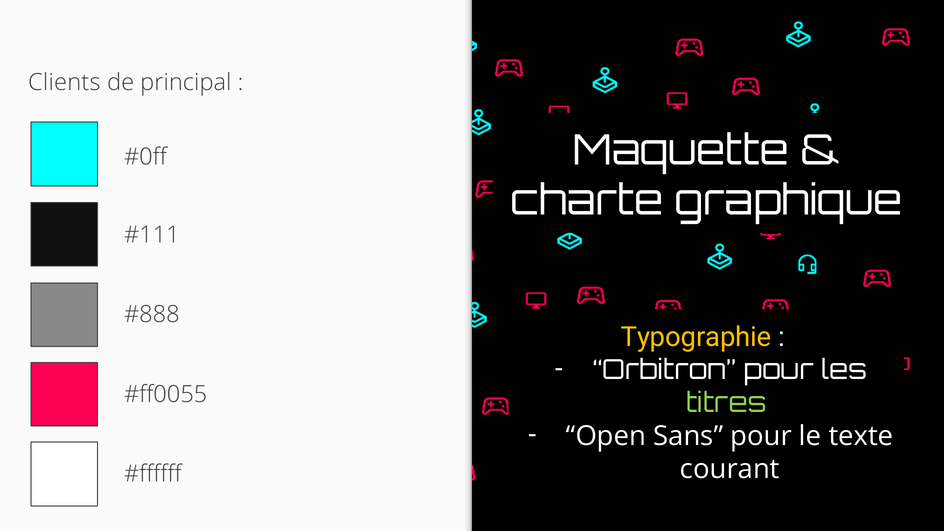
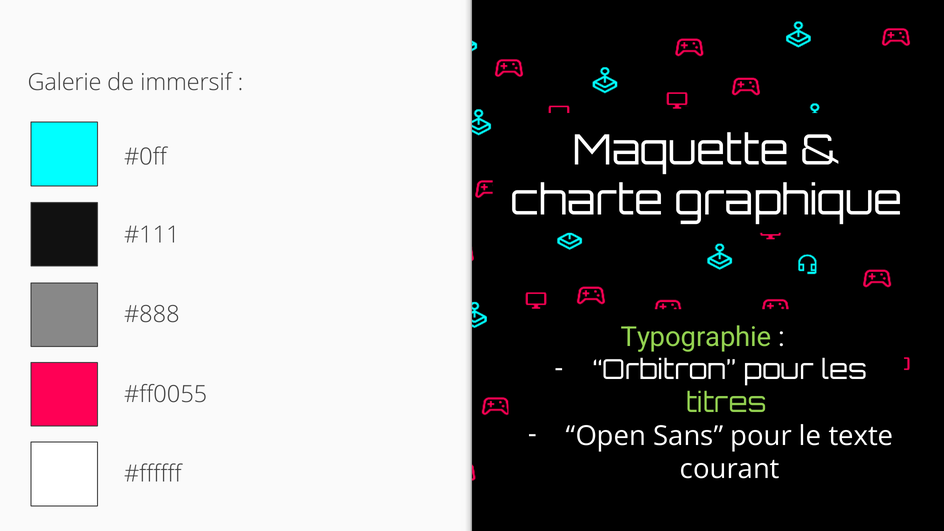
Clients: Clients -> Galerie (65, 83)
principal: principal -> immersif (186, 83)
Typographie colour: yellow -> light green (696, 337)
